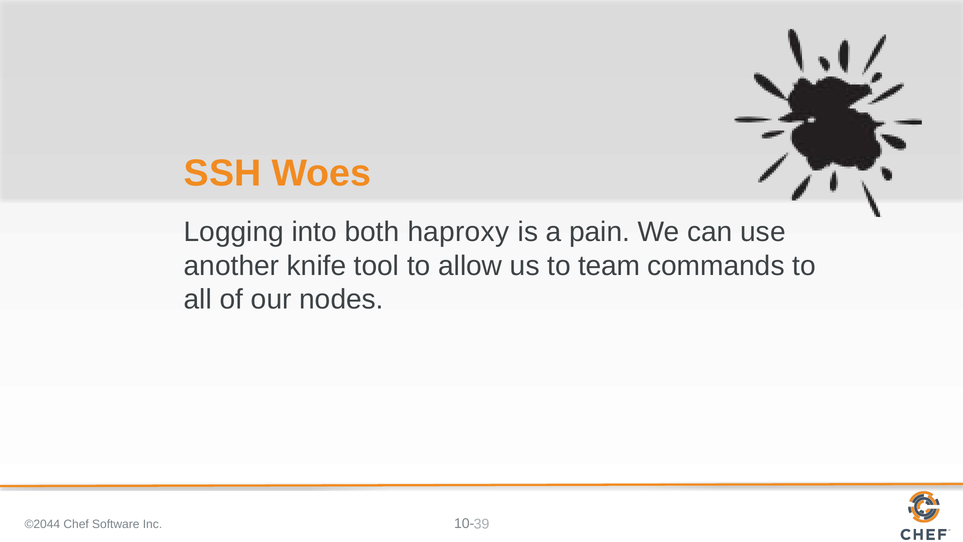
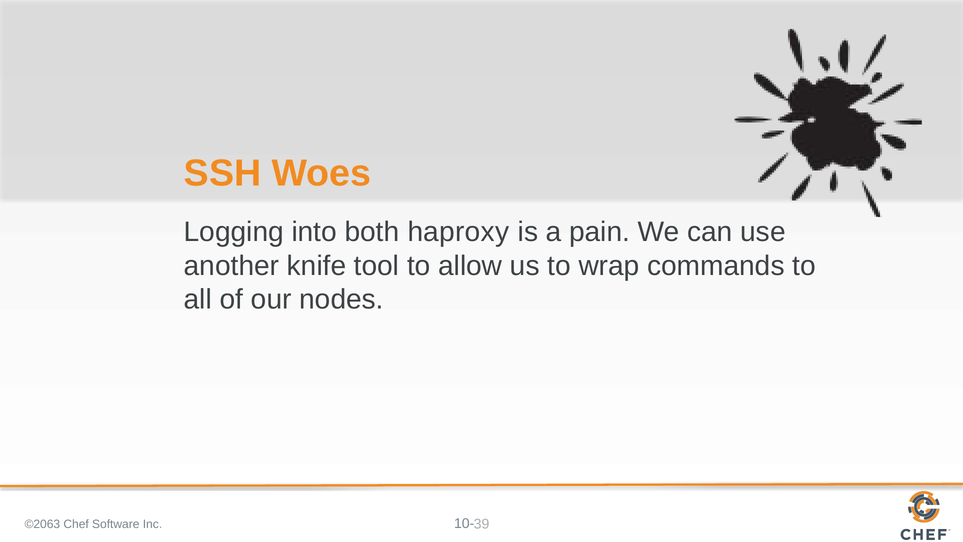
team: team -> wrap (609, 266)
©2044: ©2044 -> ©2063 (42, 524)
